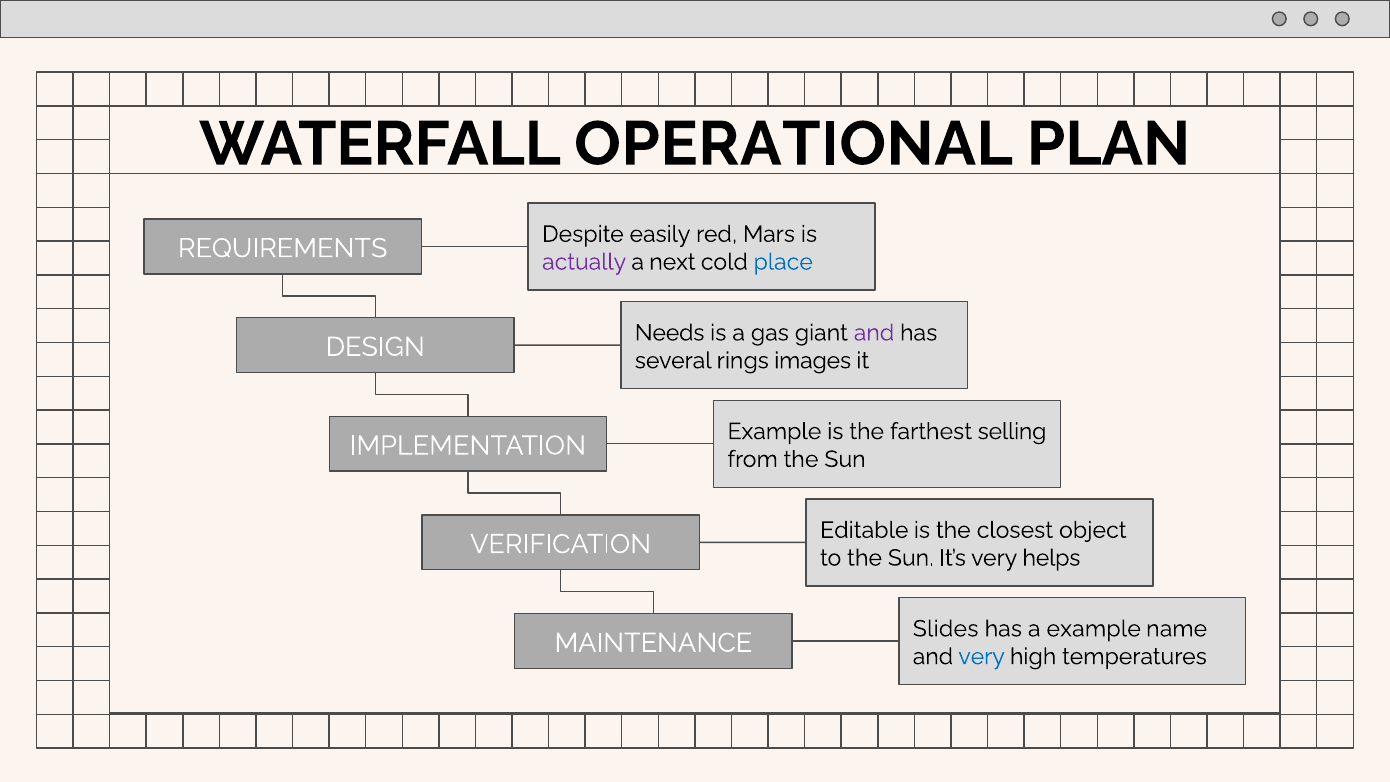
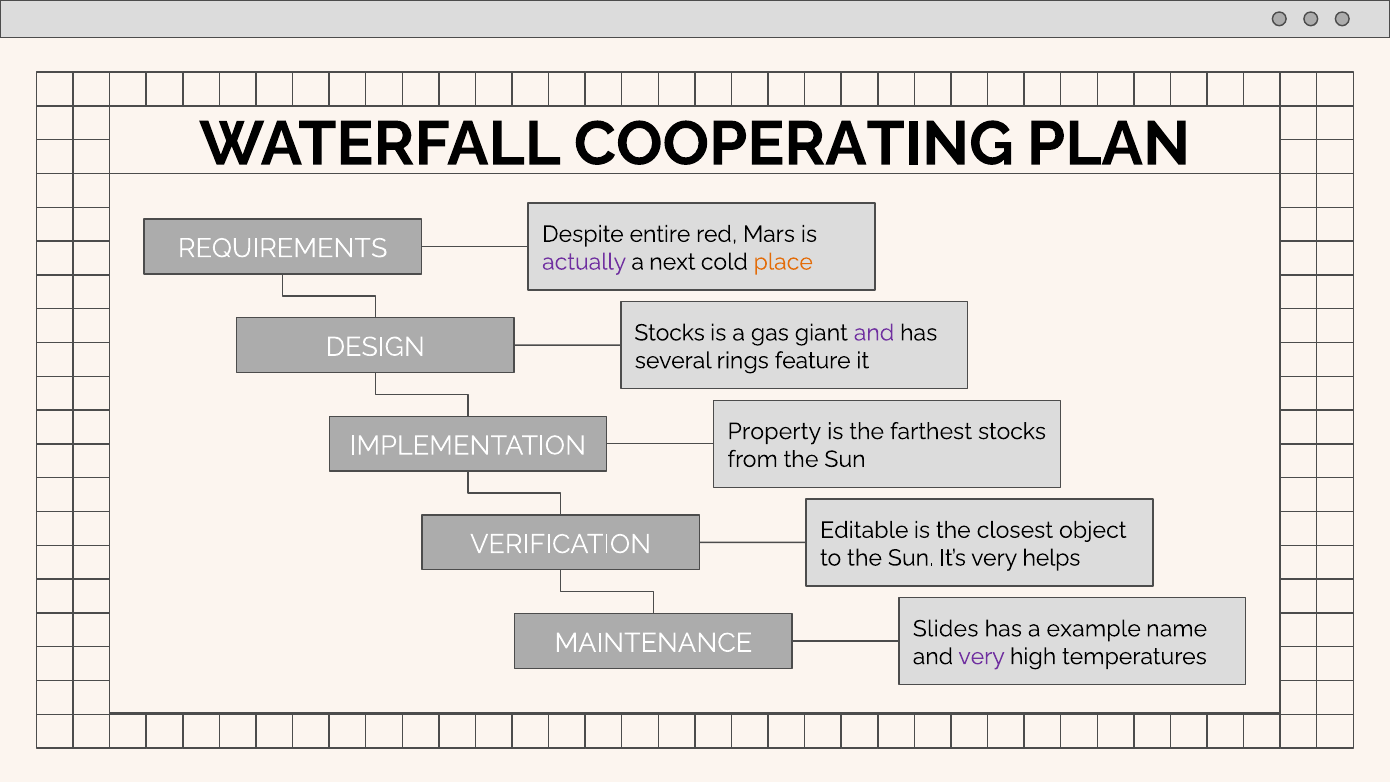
OPERATIONAL: OPERATIONAL -> COOPERATING (794, 144)
easily: easily -> entire (660, 234)
place colour: blue -> orange (783, 262)
Needs: Needs -> Stocks (670, 333)
images: images -> feature (813, 361)
Example: Example -> Property (774, 431)
farthest selling: selling -> stocks (1012, 431)
very colour: blue -> purple (982, 656)
